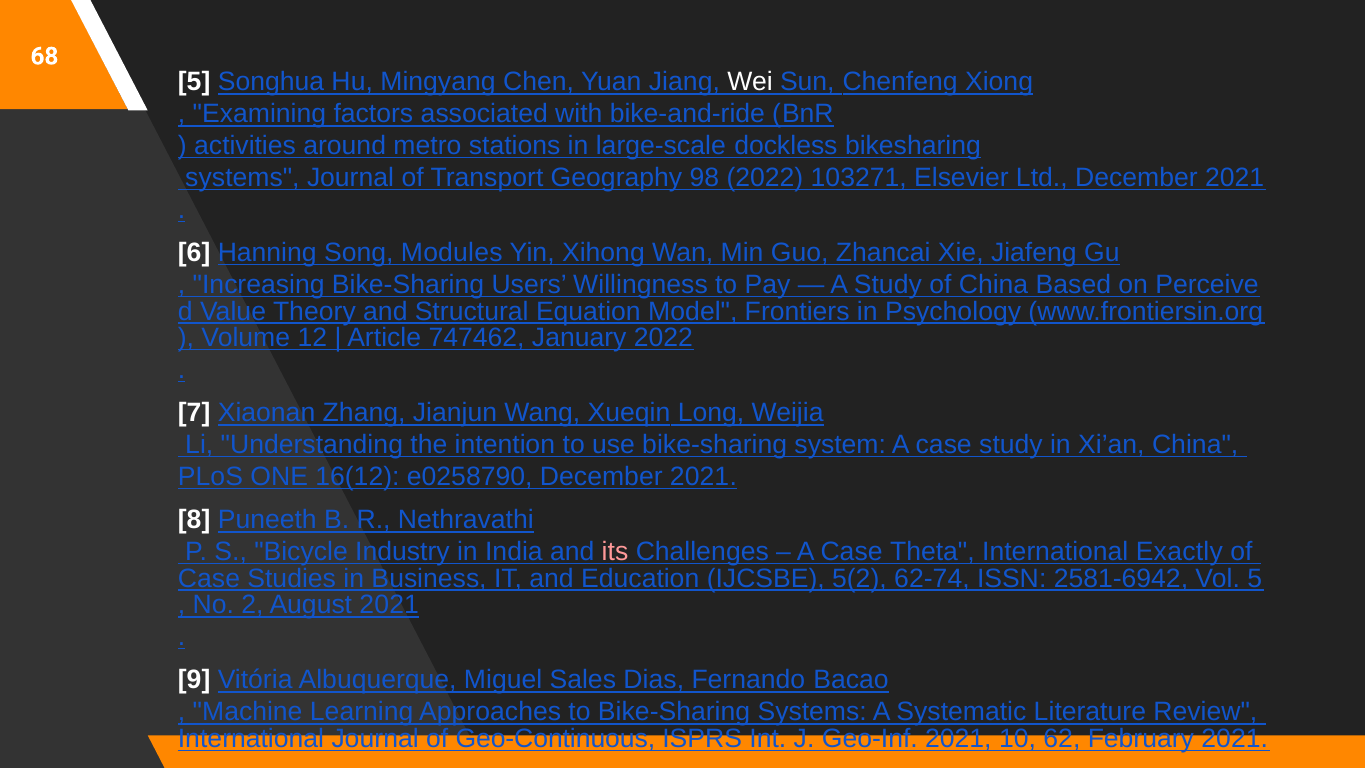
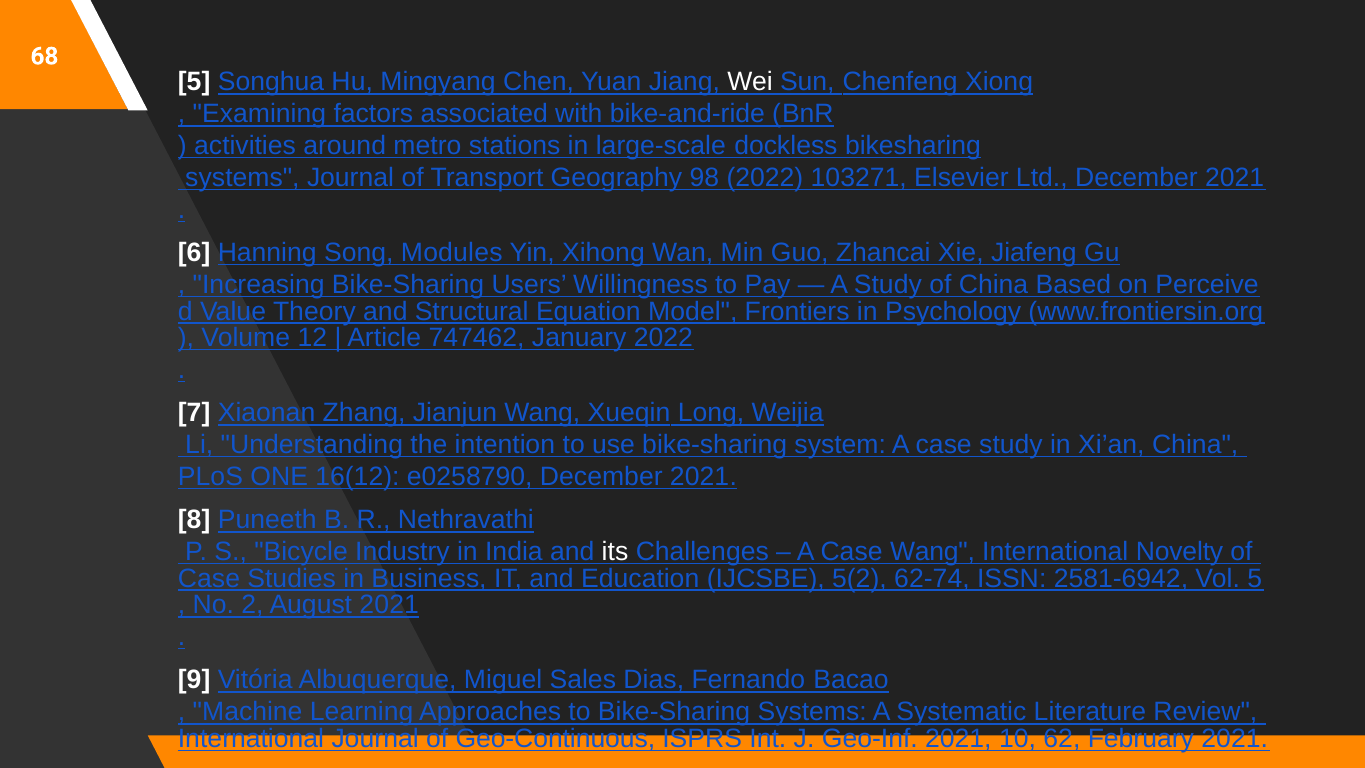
its colour: pink -> white (615, 552)
Case Theta: Theta -> Wang (933, 552)
Exactly: Exactly -> Novelty (1180, 552)
